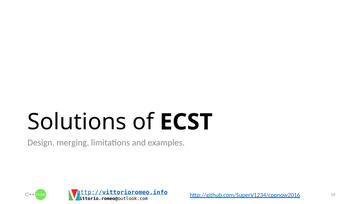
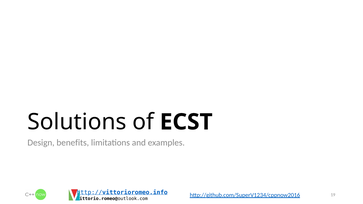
merging: merging -> benefits (73, 143)
